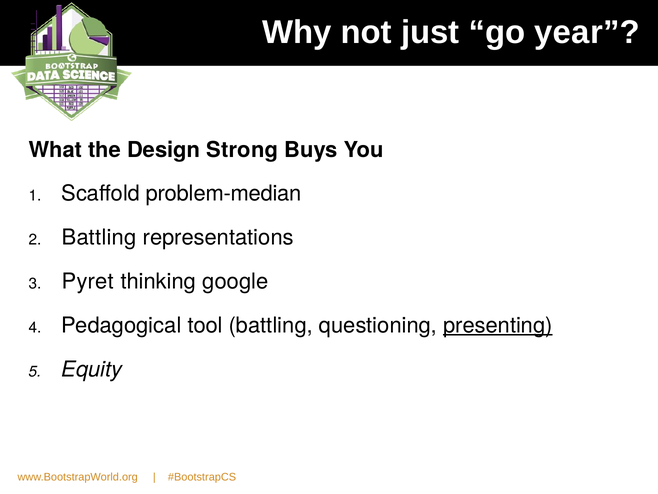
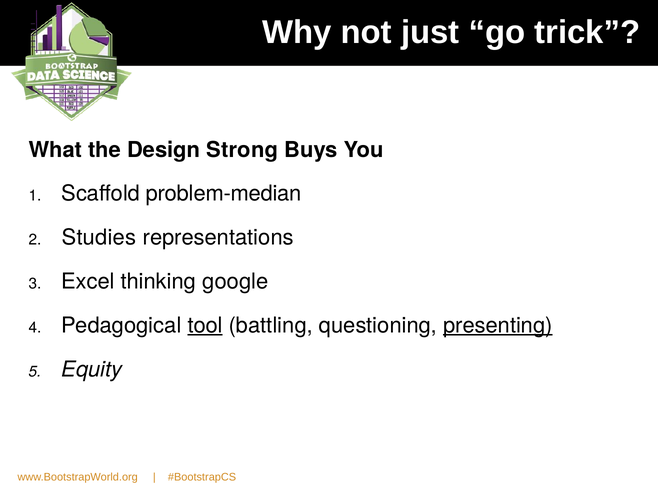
year: year -> trick (587, 32)
Battling: Battling -> Studies (99, 237)
Pyret: Pyret -> Excel (88, 281)
tool underline: none -> present (205, 325)
